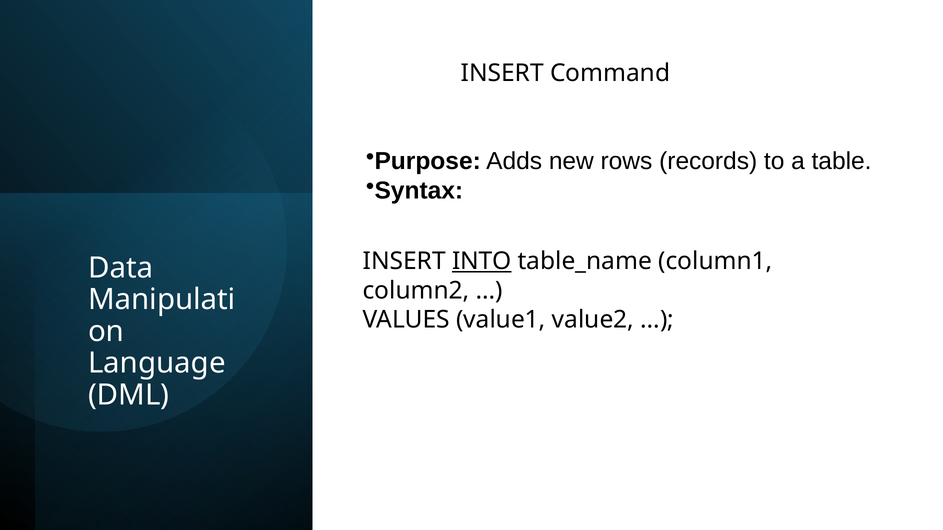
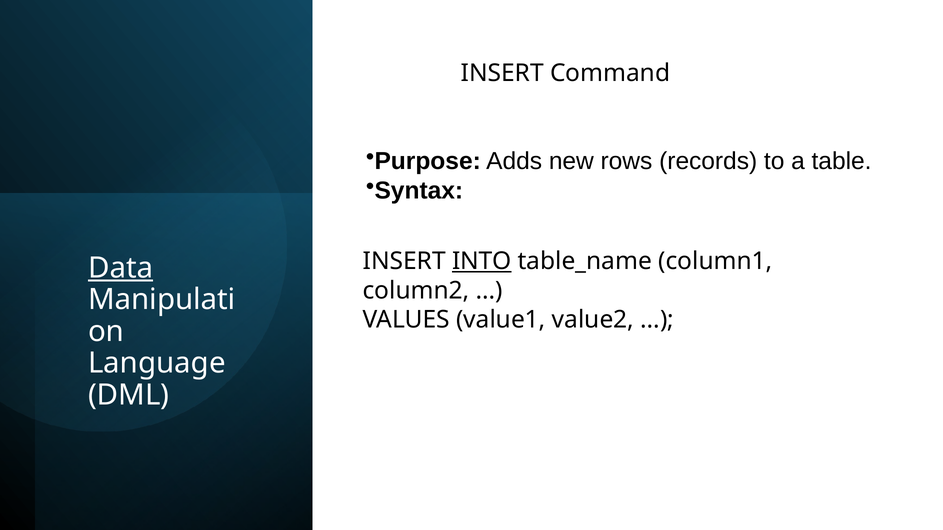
Data underline: none -> present (121, 268)
